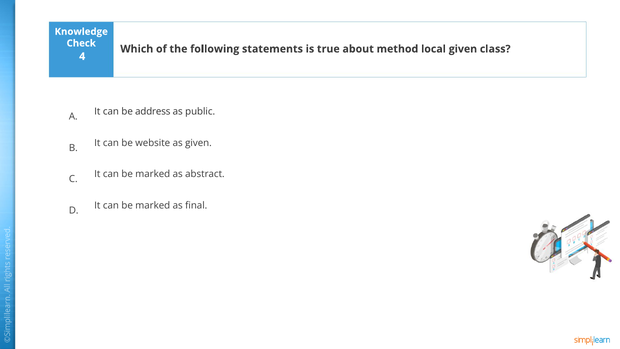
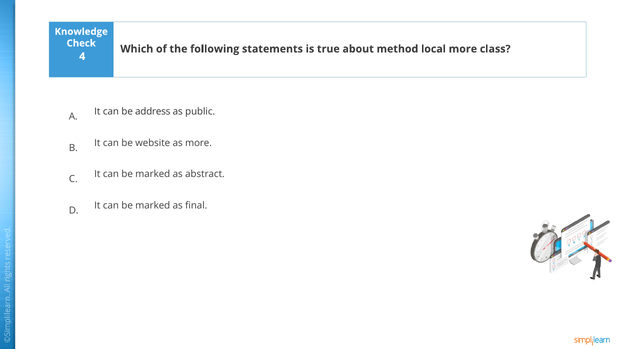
local given: given -> more (463, 49)
as given: given -> more (198, 143)
